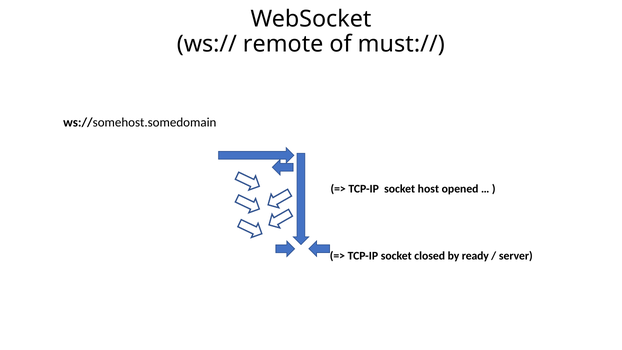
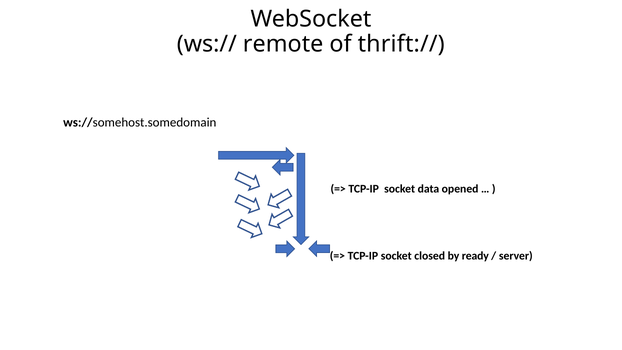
must://: must:// -> thrift:// (401, 44)
host: host -> data (428, 189)
